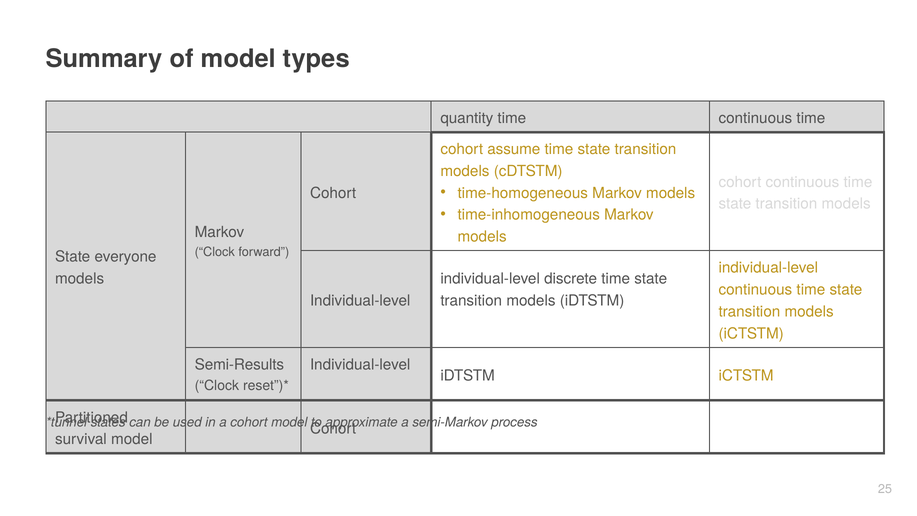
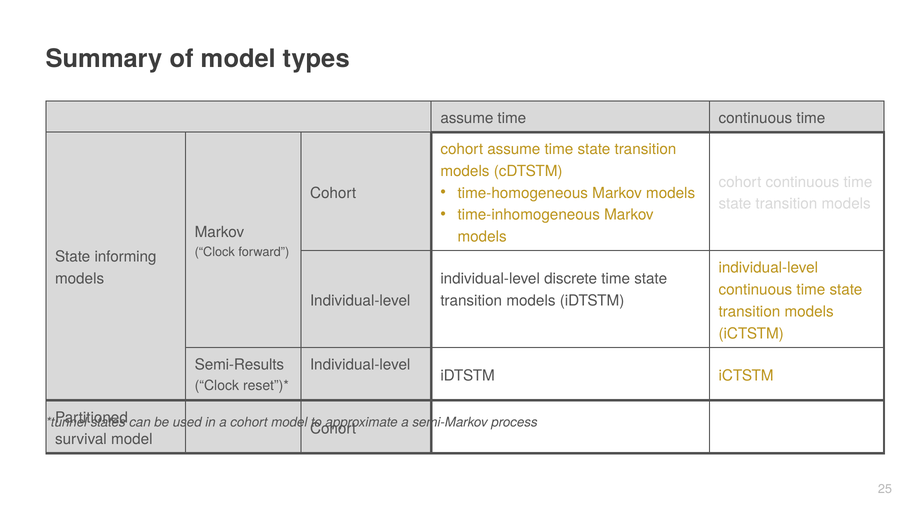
quantity: quantity -> assume (467, 118)
everyone: everyone -> informing (125, 257)
